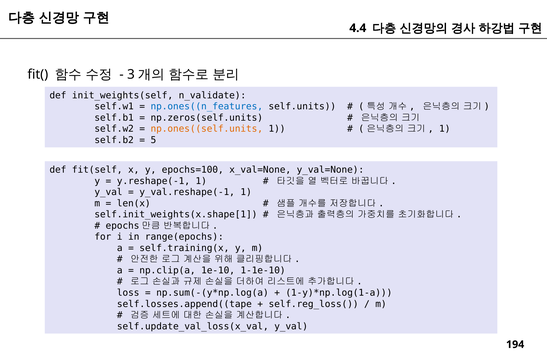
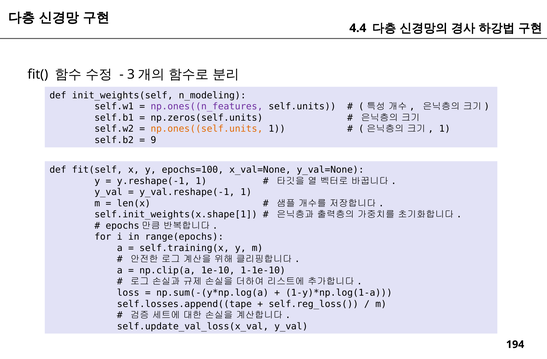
n_validate: n_validate -> n_modeling (212, 95)
np.ones((n_features colour: blue -> purple (207, 107)
5: 5 -> 9 (153, 140)
